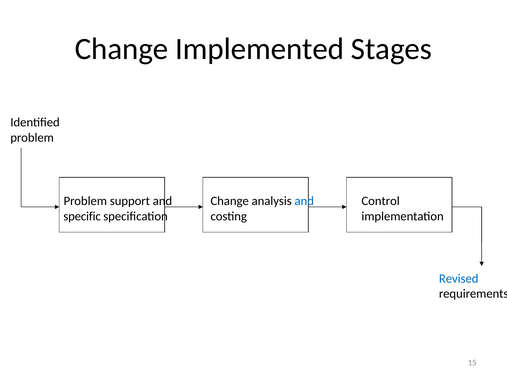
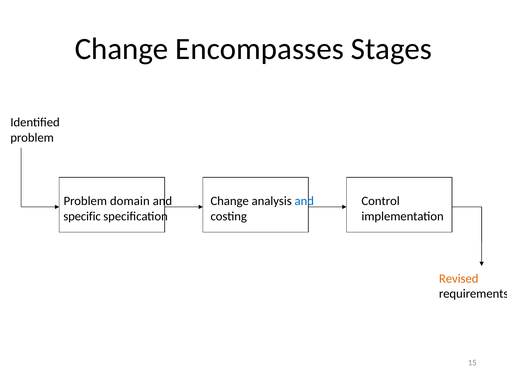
Implemented: Implemented -> Encompasses (260, 49)
support: support -> domain (130, 201)
Revised colour: blue -> orange (459, 279)
